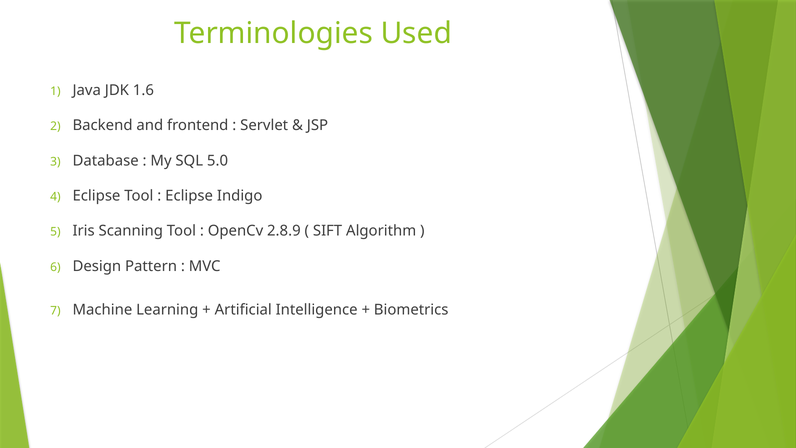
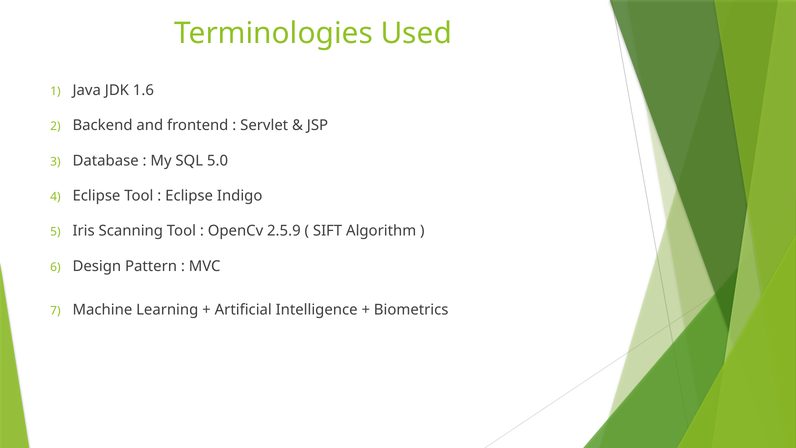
2.8.9: 2.8.9 -> 2.5.9 (284, 231)
